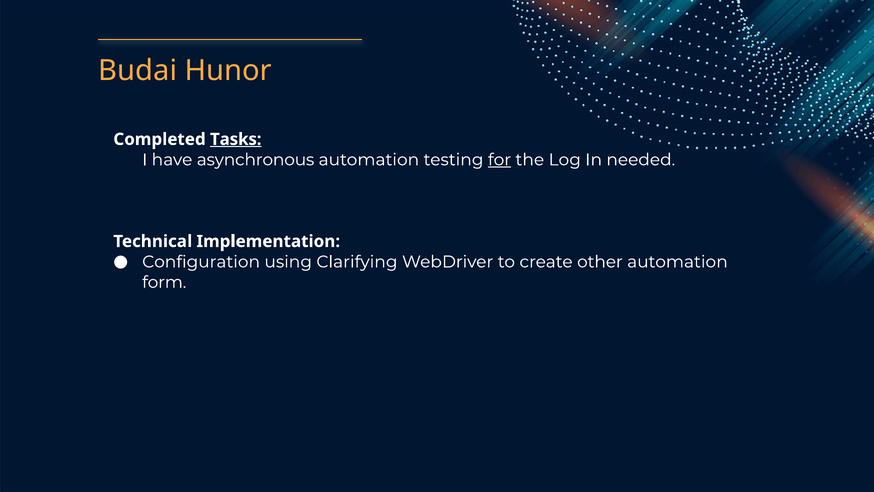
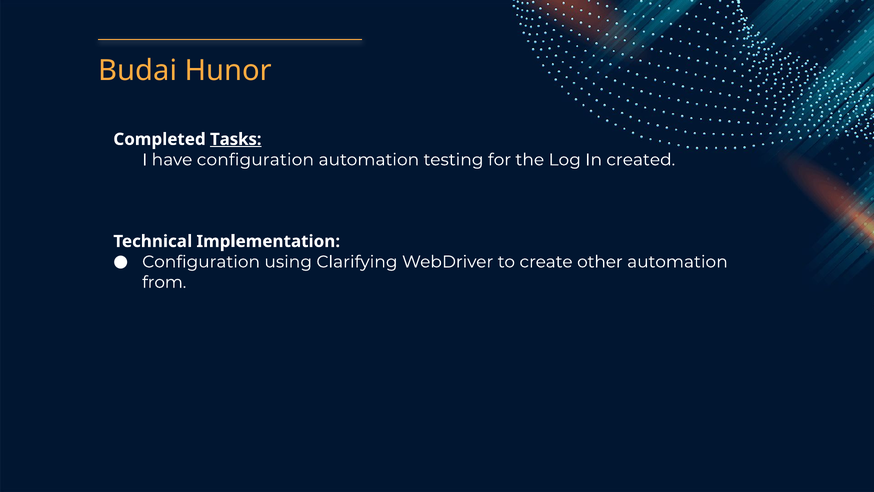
have asynchronous: asynchronous -> configuration (255, 160)
for underline: present -> none (499, 160)
needed: needed -> created (641, 160)
form: form -> from (164, 282)
